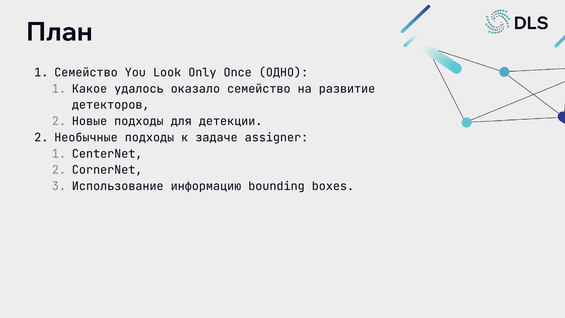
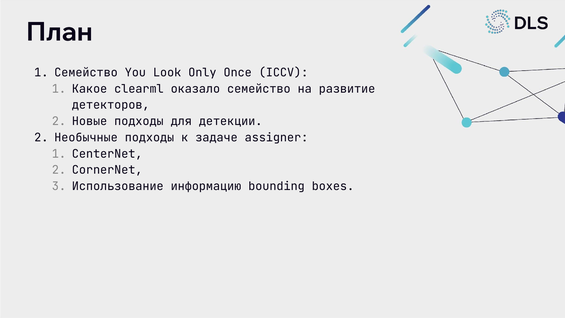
ОДНО: ОДНО -> ICCV (284, 73)
удалось: удалось -> clearml (139, 89)
